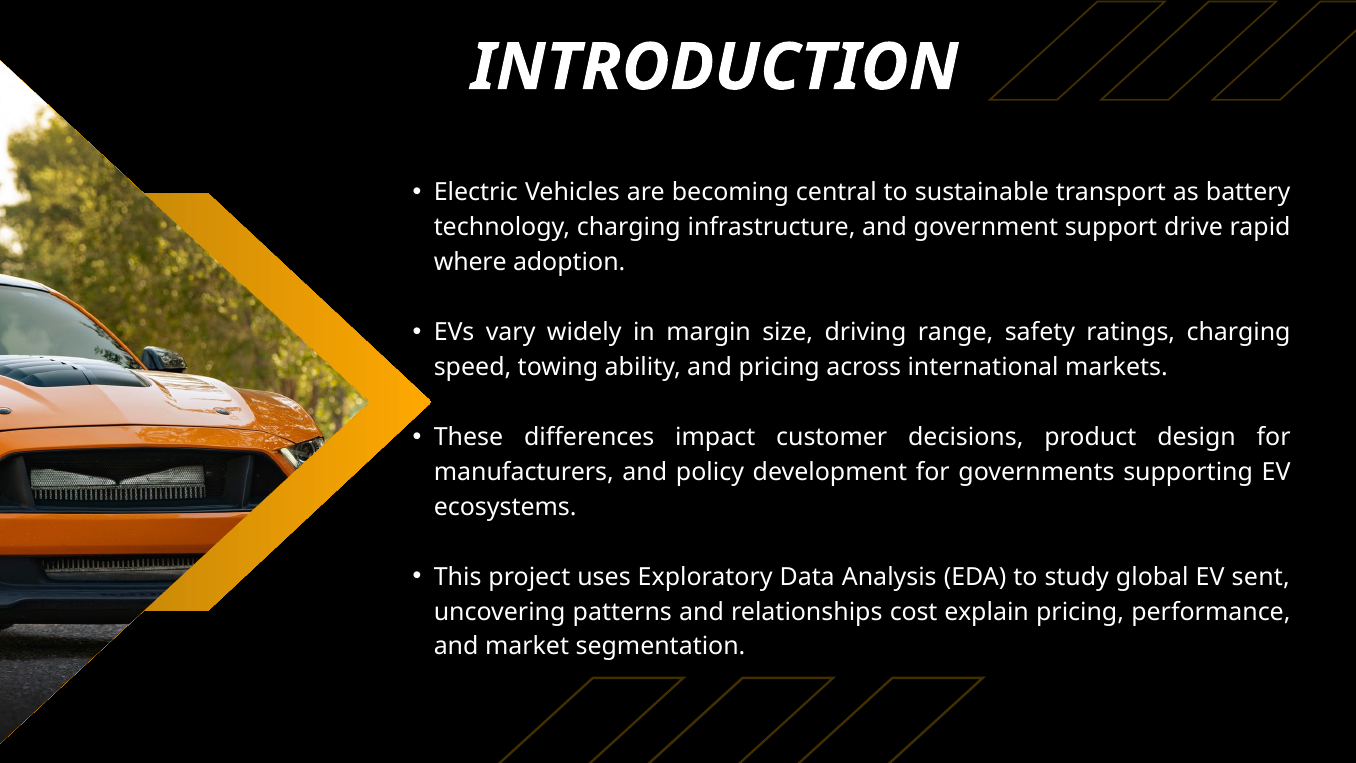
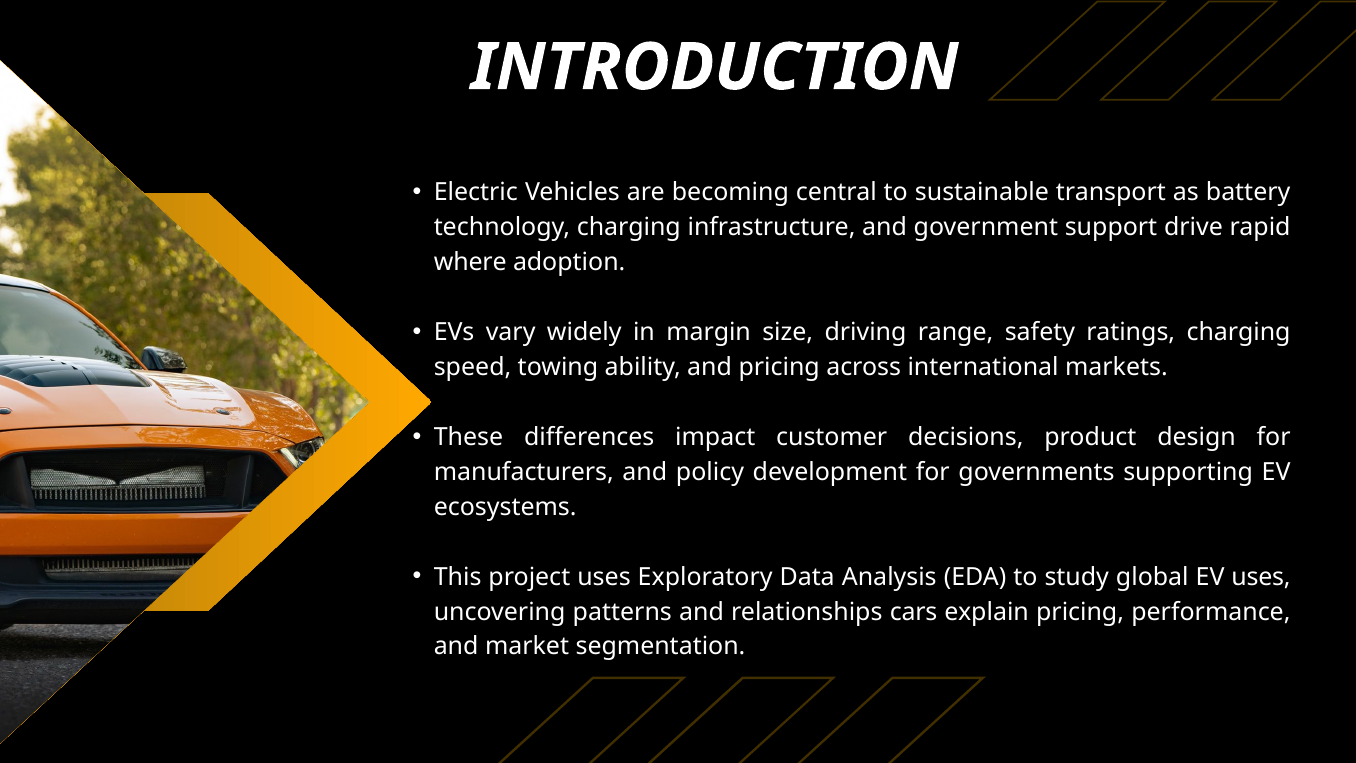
EV sent: sent -> uses (1261, 577)
cost: cost -> cars (914, 612)
